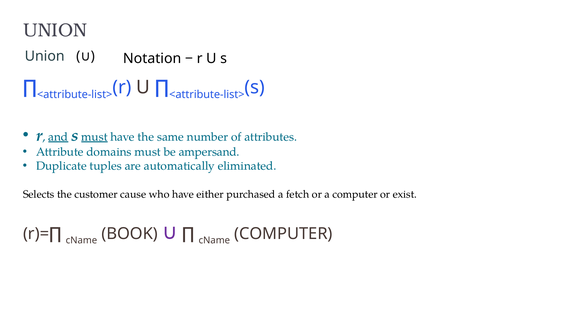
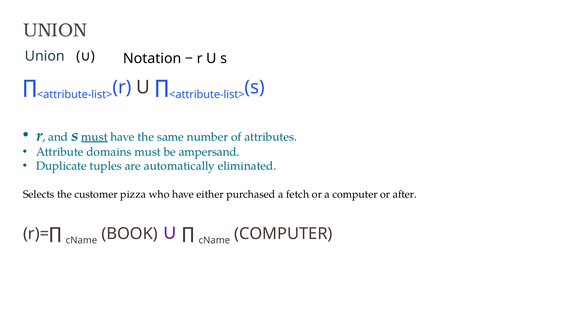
and underline: present -> none (58, 137)
cause: cause -> pizza (133, 194)
exist: exist -> after (405, 194)
